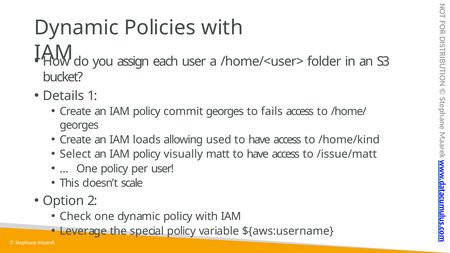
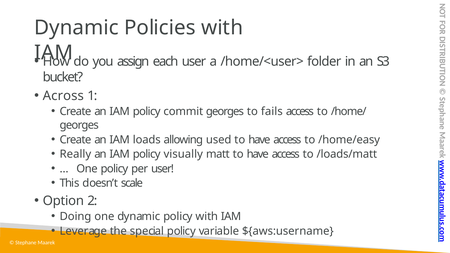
Details: Details -> Across (63, 96)
/home/kind: /home/kind -> /home/easy (349, 140)
Select: Select -> Really (75, 154)
/issue/matt: /issue/matt -> /loads/matt (347, 154)
Check: Check -> Doing (75, 217)
